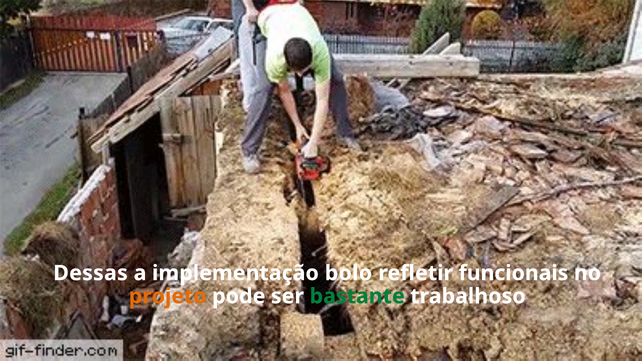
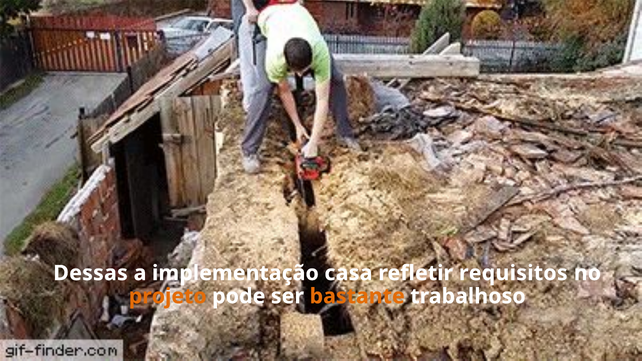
bolo: bolo -> casa (348, 273)
funcionais: funcionais -> requisitos (513, 273)
bastante colour: green -> orange (357, 296)
